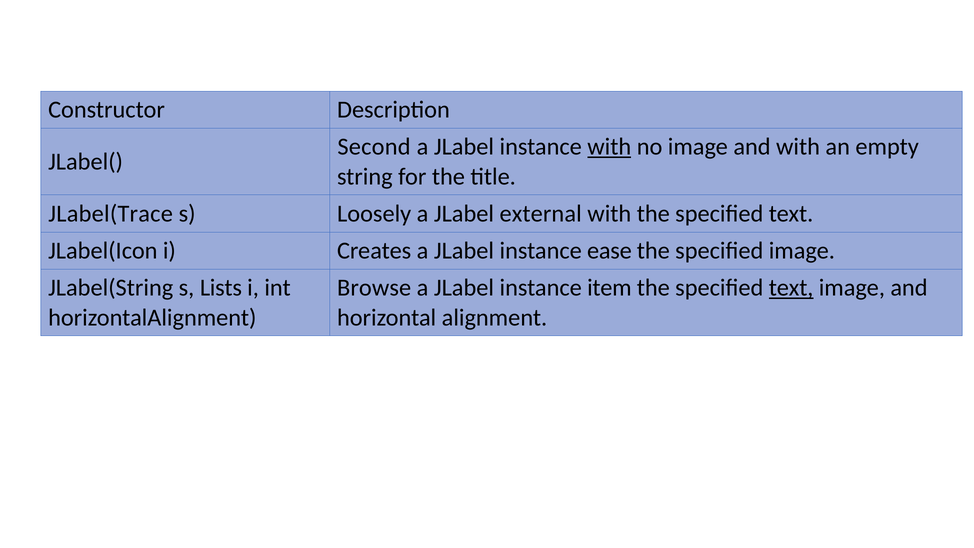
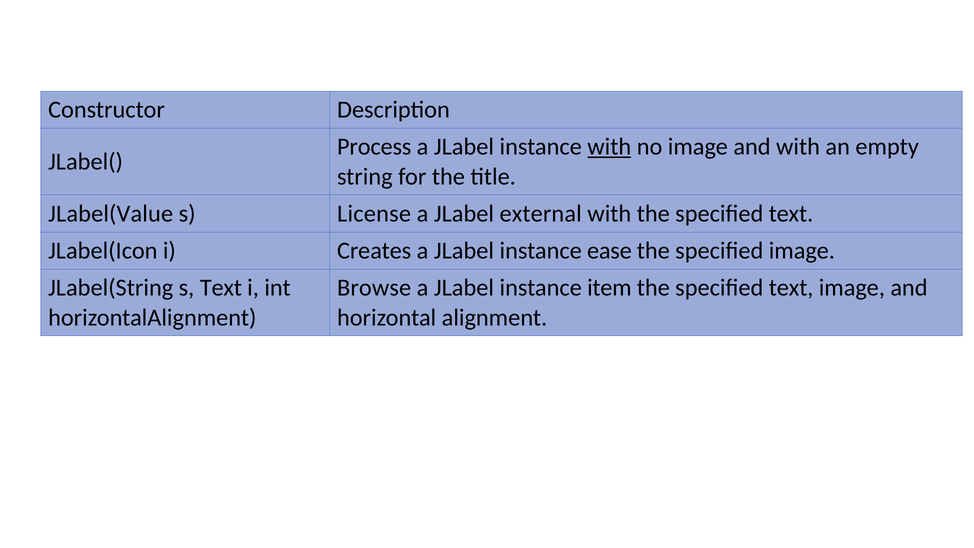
Second: Second -> Process (374, 147)
JLabel(Trace: JLabel(Trace -> JLabel(Value (111, 214)
Loosely: Loosely -> License (374, 214)
s Lists: Lists -> Text (221, 288)
text underline: present -> none (791, 288)
